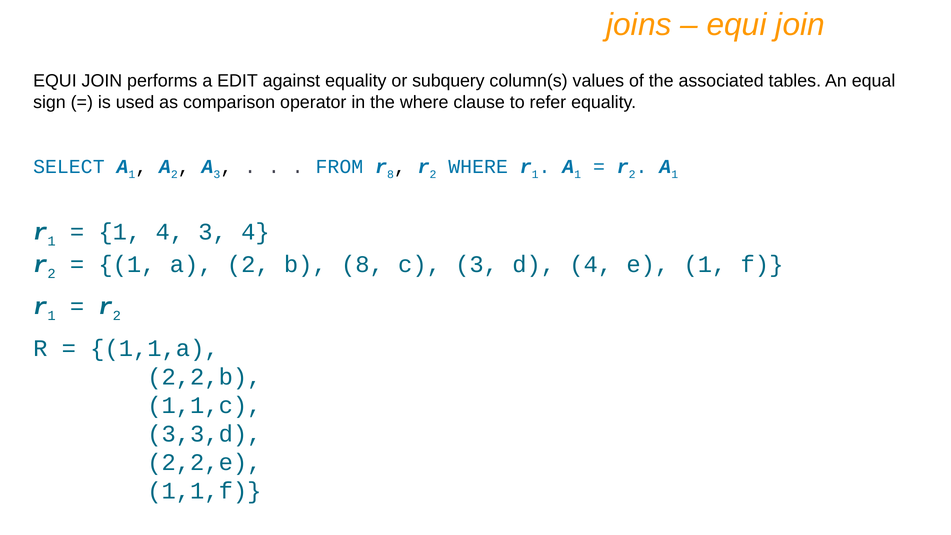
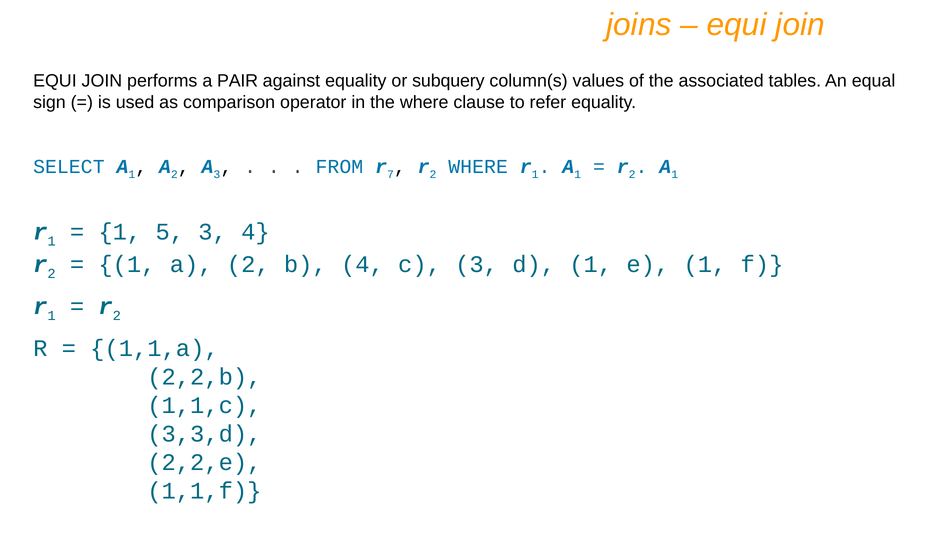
EDIT: EDIT -> PAIR (238, 81)
r 8: 8 -> 7 (390, 175)
1 4: 4 -> 5 (170, 232)
b 8: 8 -> 4 (362, 264)
d 4: 4 -> 1 (591, 264)
